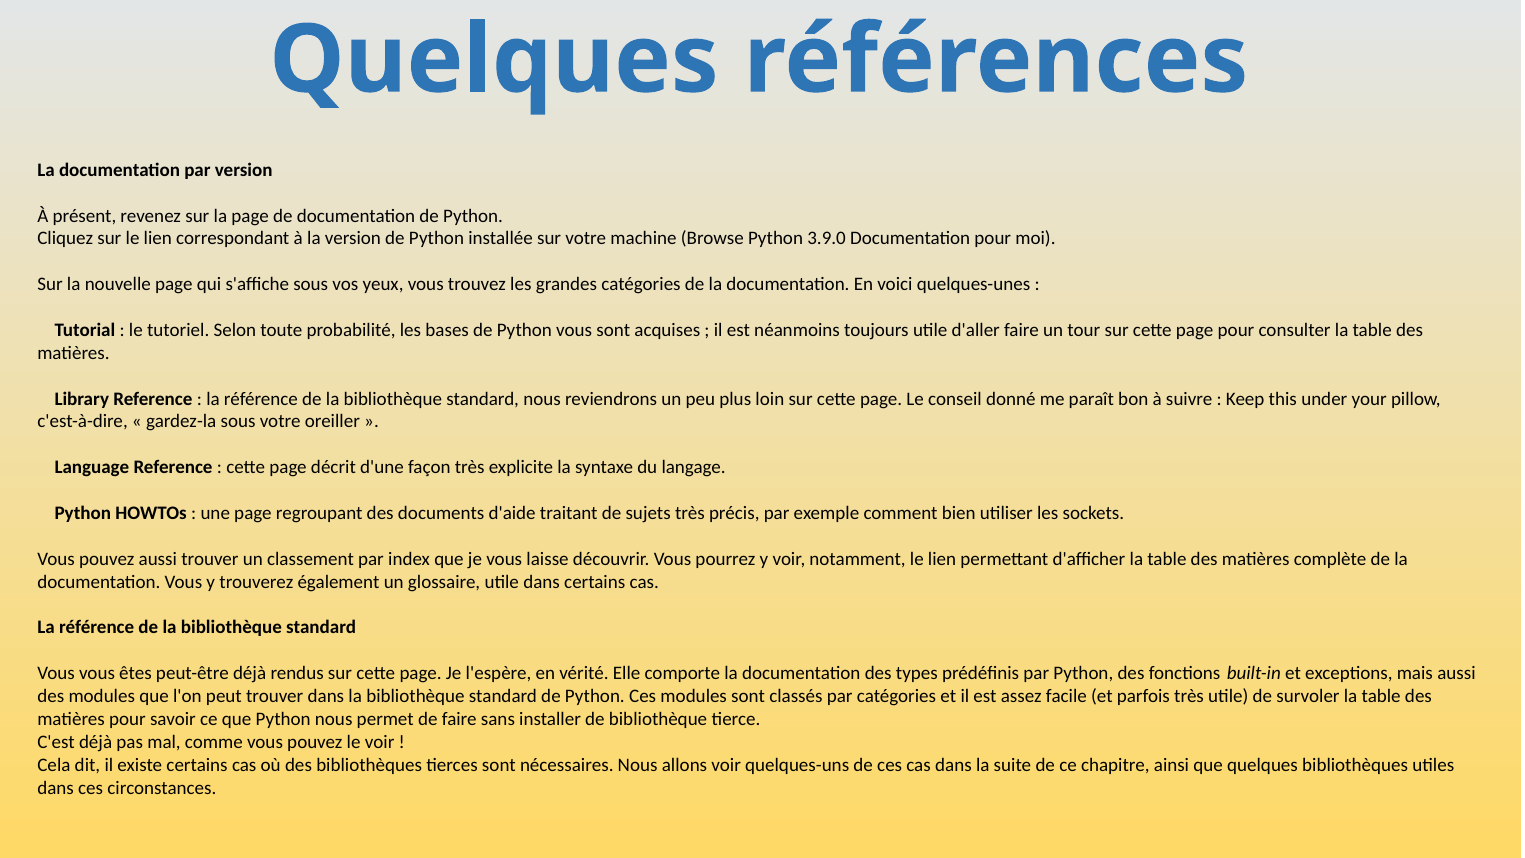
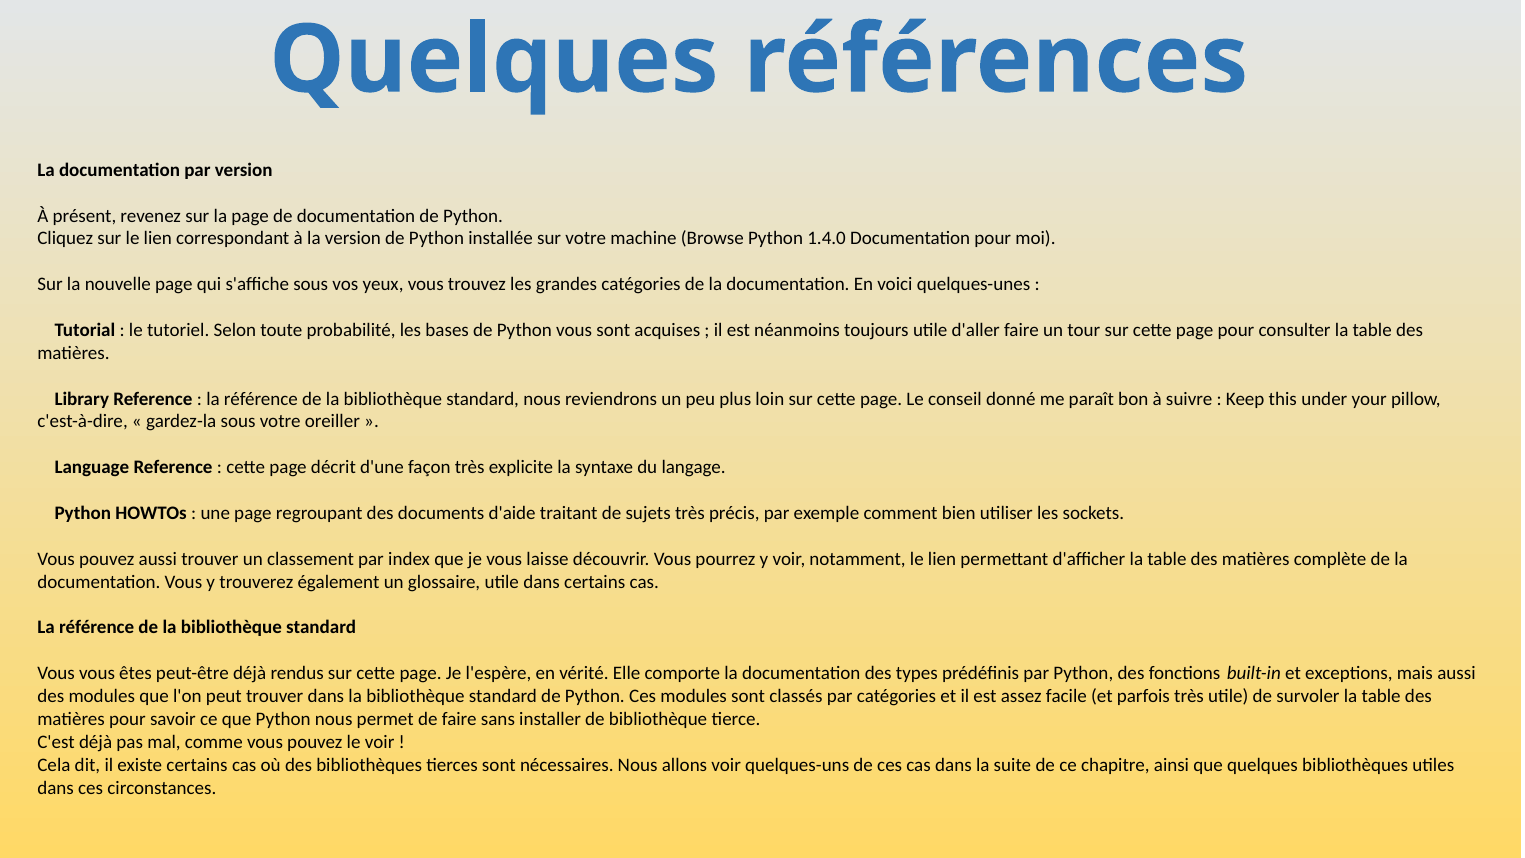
3.9.0: 3.9.0 -> 1.4.0 (827, 239)
